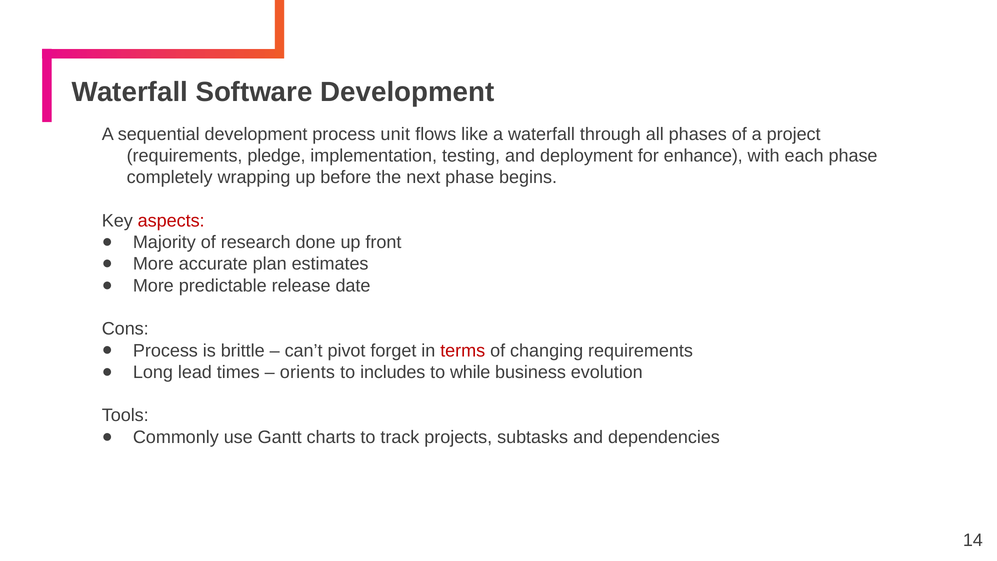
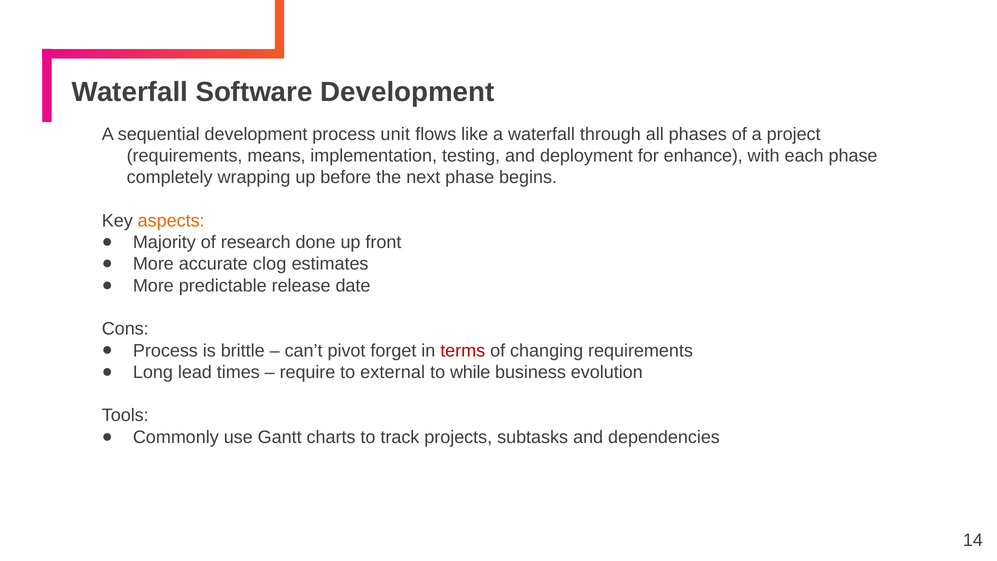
pledge: pledge -> means (276, 156)
aspects colour: red -> orange (171, 221)
plan: plan -> clog (270, 264)
orients: orients -> require (307, 372)
includes: includes -> external (393, 372)
